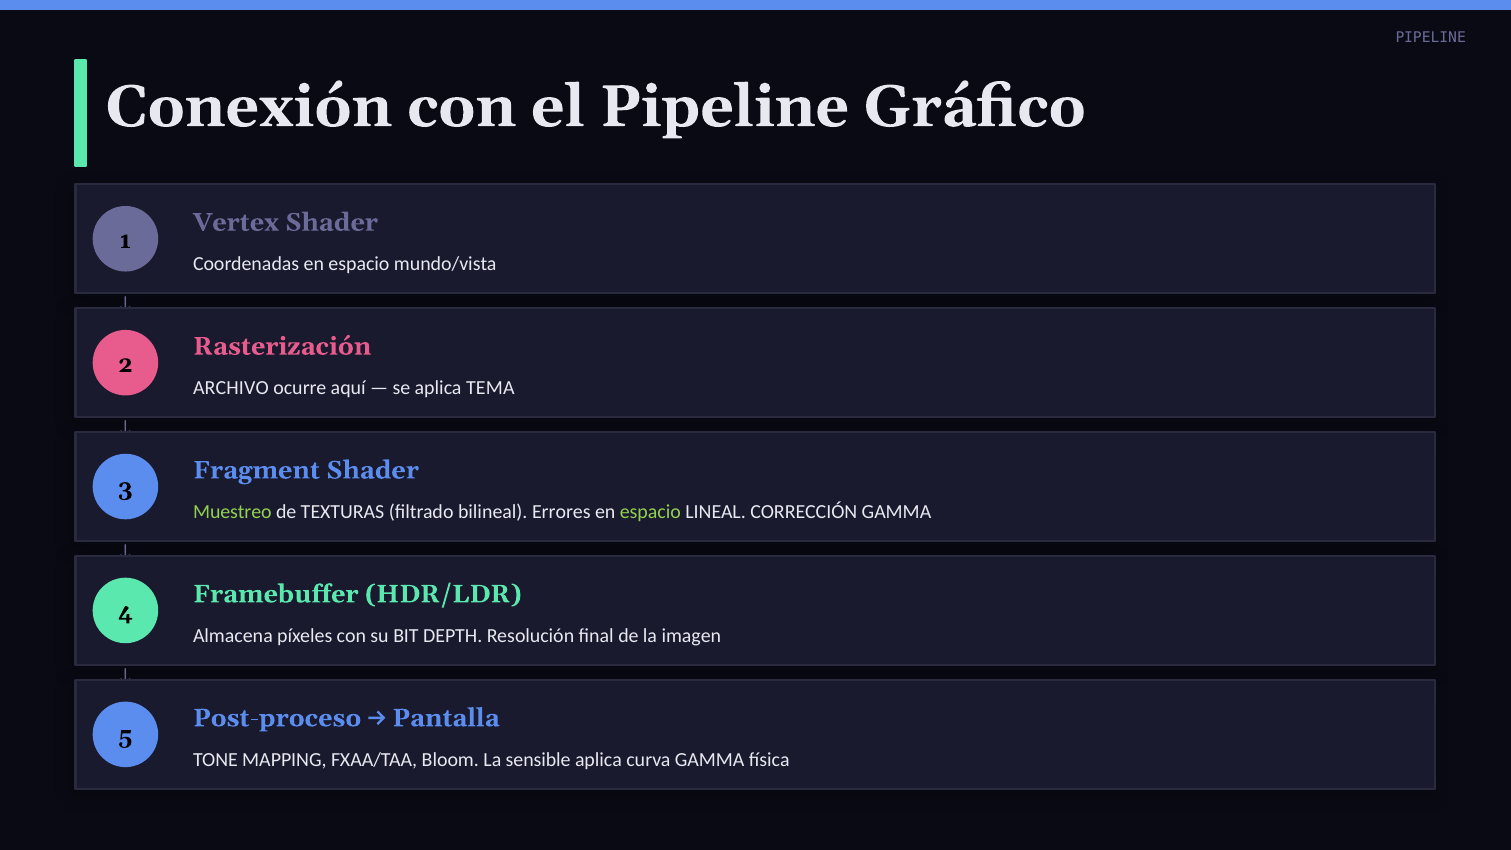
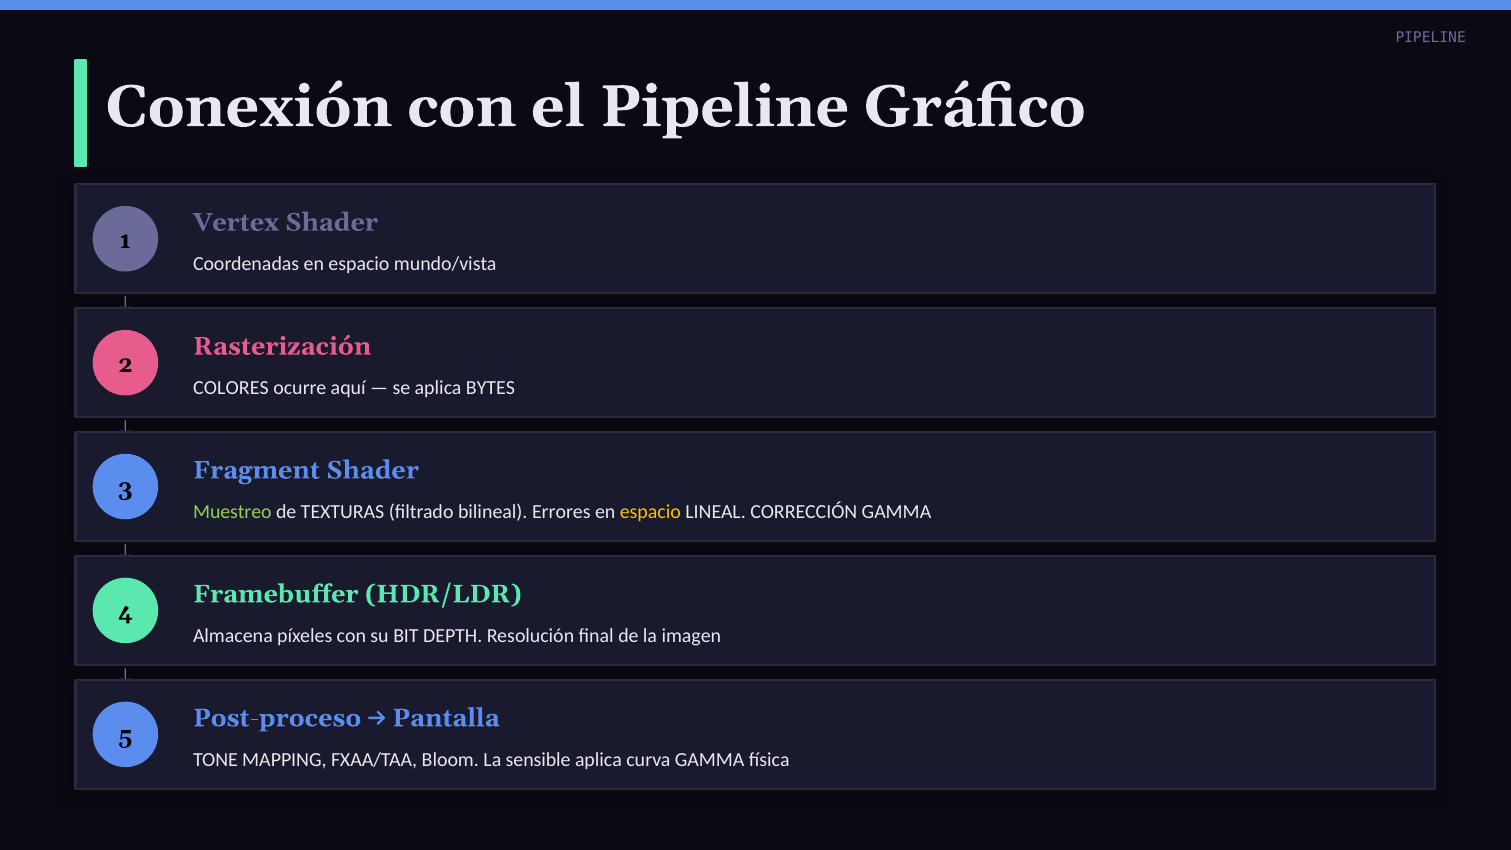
ARCHIVO: ARCHIVO -> COLORES (231, 388)
TEMA: TEMA -> BYTES (490, 388)
espacio colour: light green -> yellow (650, 512)
